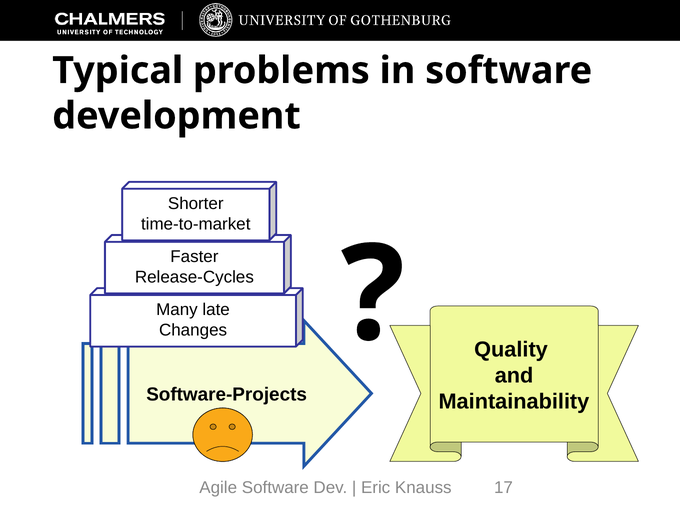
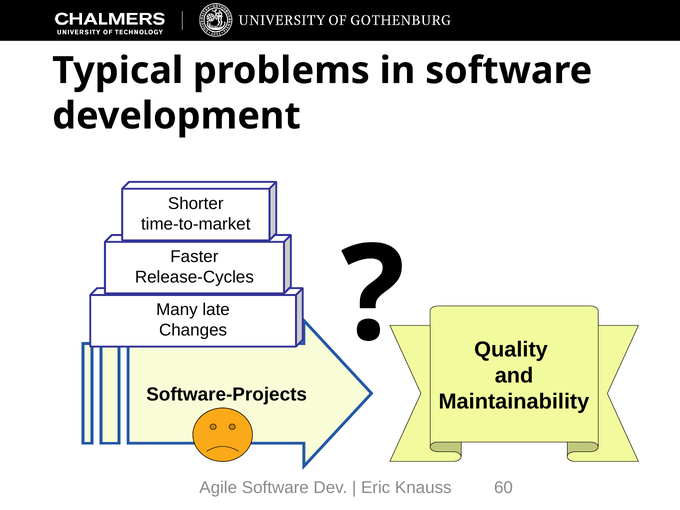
17: 17 -> 60 (503, 487)
